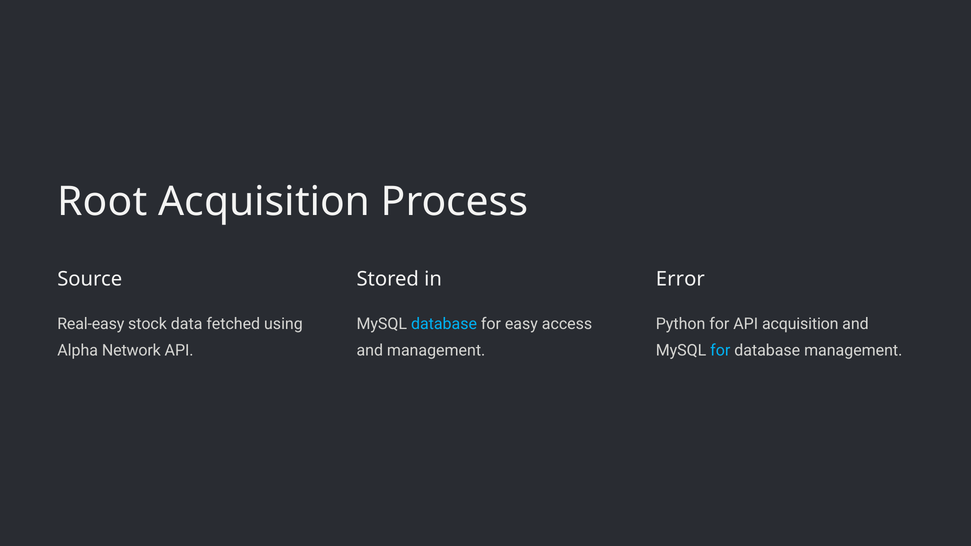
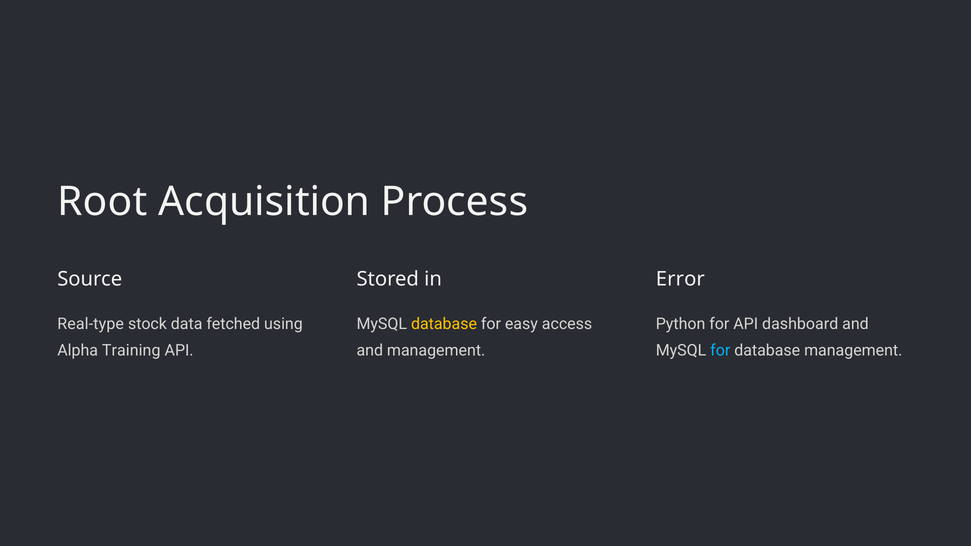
Real-easy: Real-easy -> Real-type (91, 324)
database colour: light blue -> yellow (444, 324)
API acquisition: acquisition -> dashboard (800, 324)
Network: Network -> Training (131, 350)
